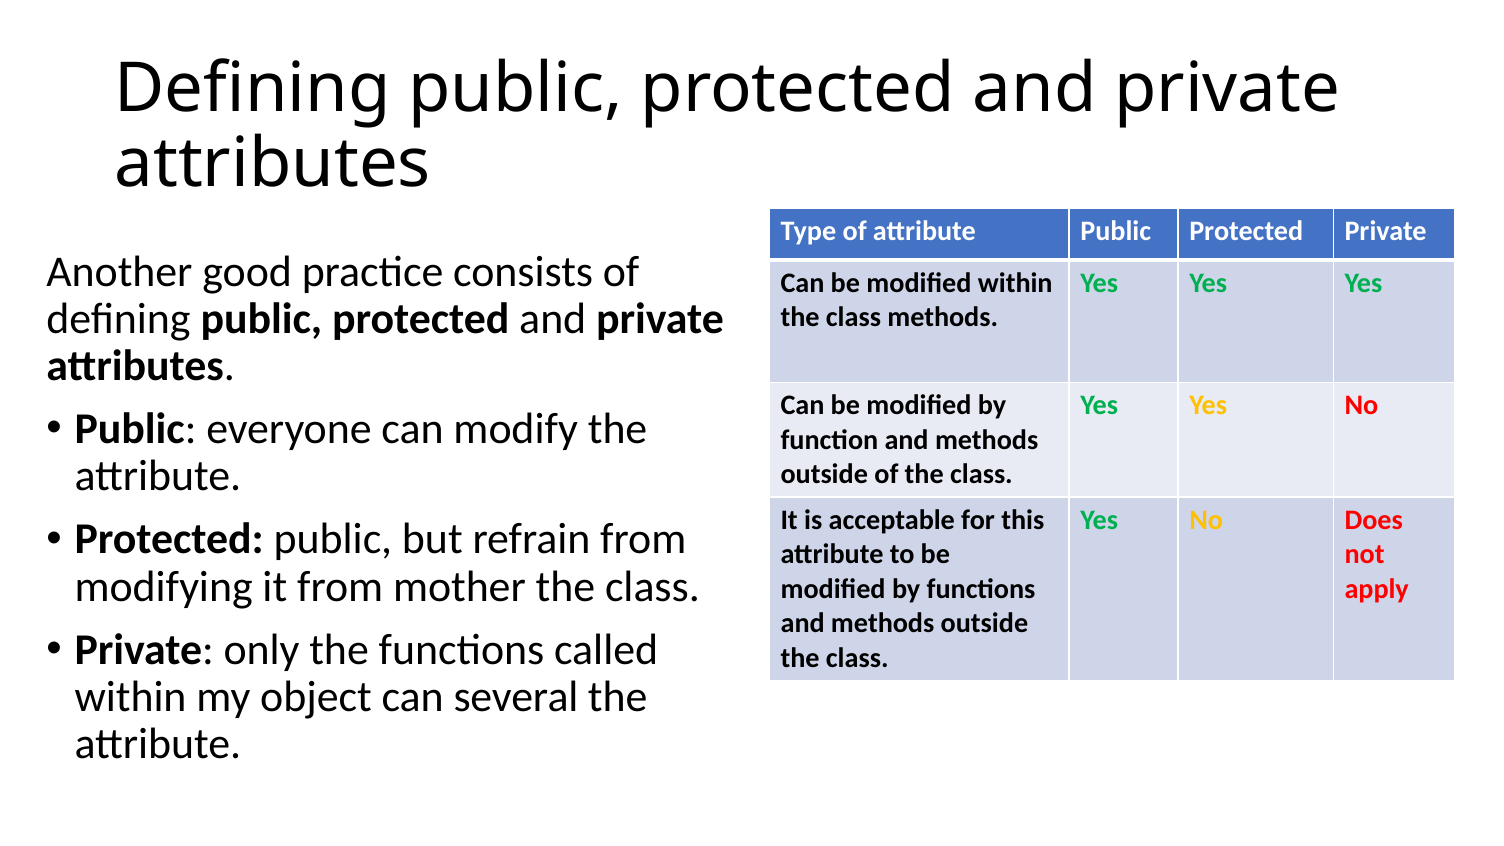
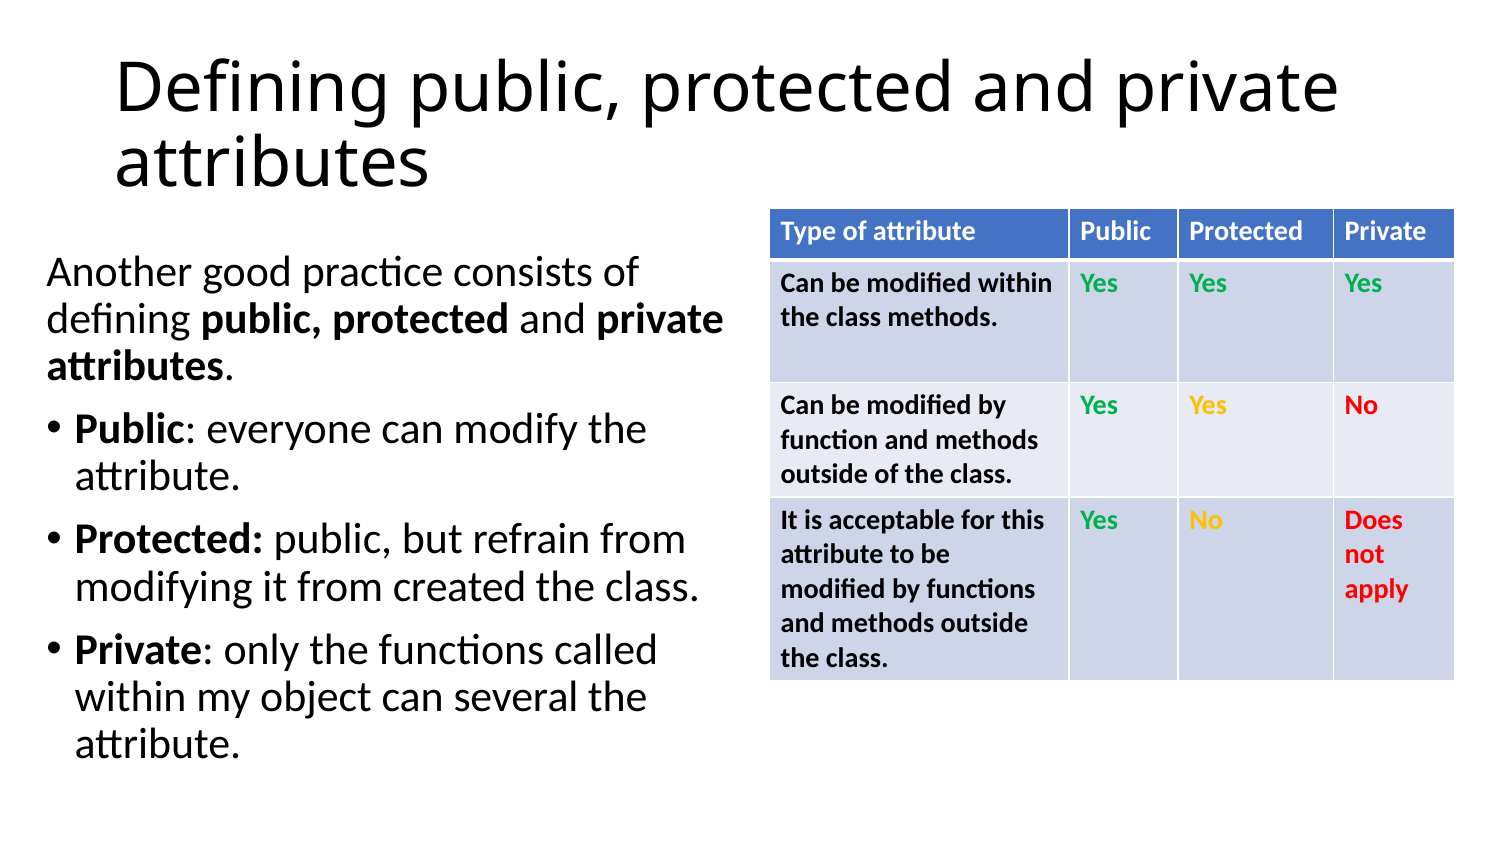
mother: mother -> created (460, 587)
